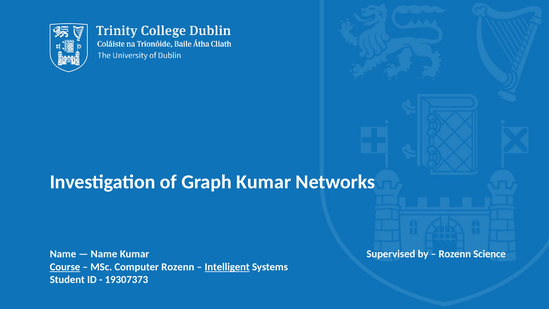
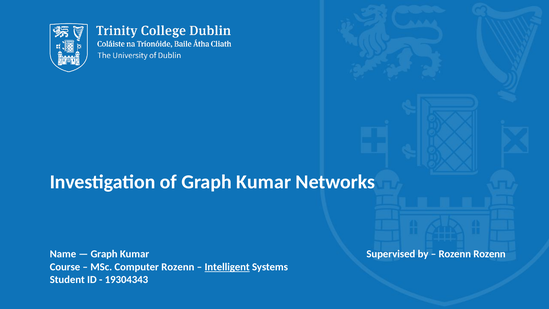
Rozenn Science: Science -> Rozenn (490, 254)
Name: Name -> Graph (104, 254)
Course underline: present -> none (65, 267)
19307373: 19307373 -> 19304343 (126, 280)
